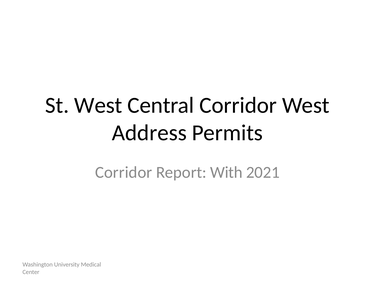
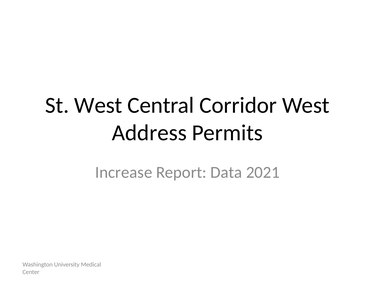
Corridor: Corridor -> Increase (124, 172)
With: With -> Data (226, 172)
